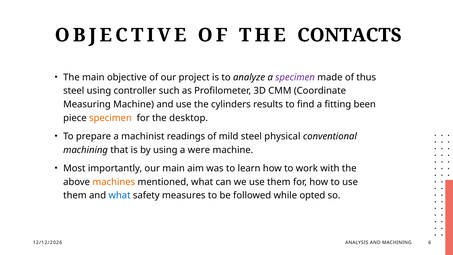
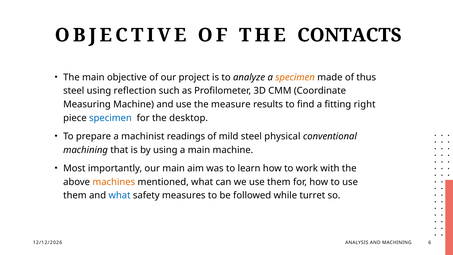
specimen colour: purple -> orange (295, 77)
controller: controller -> reflection (135, 91)
cylinders: cylinders -> measure (231, 104)
been: been -> right (365, 104)
specimen colour: orange -> blue (110, 118)
a were: were -> main (199, 150)
opted: opted -> turret (312, 195)
